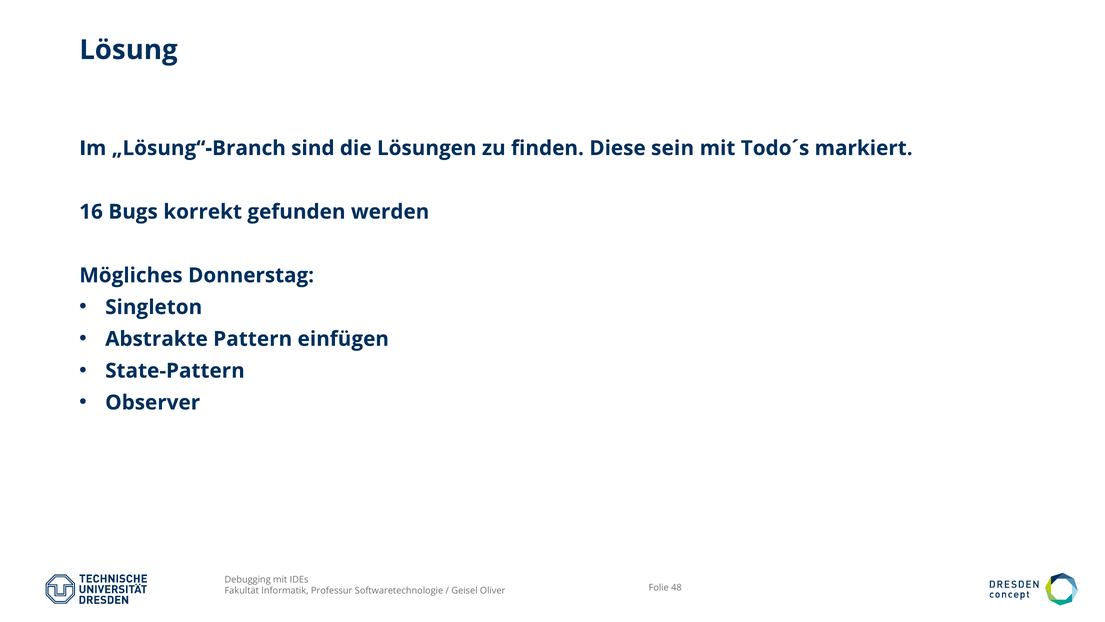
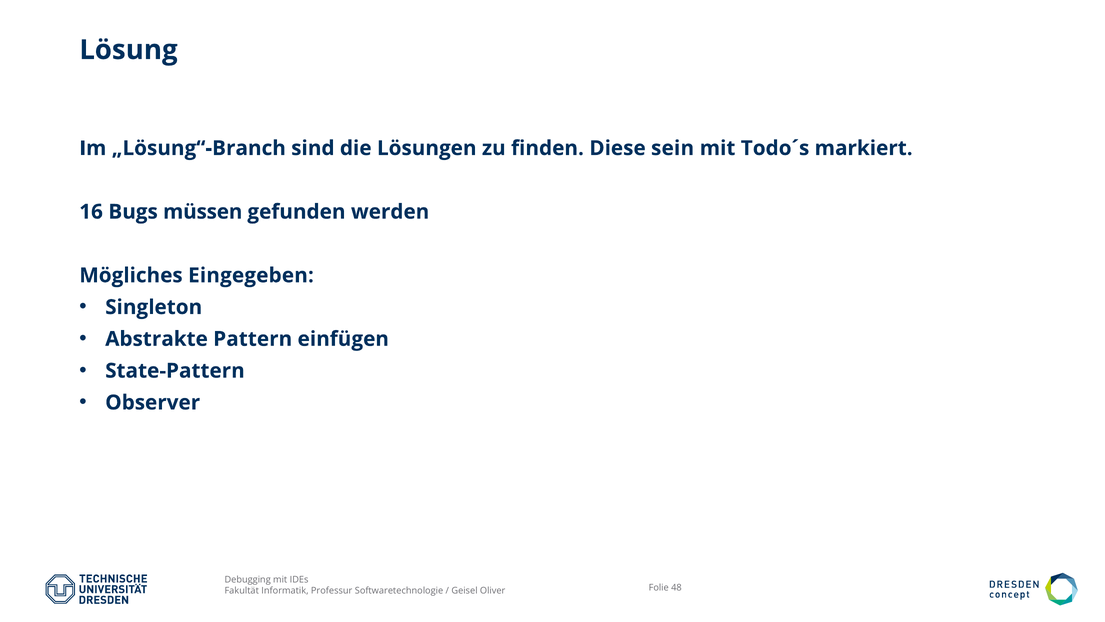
korrekt: korrekt -> müssen (203, 212)
Donnerstag: Donnerstag -> Eingegeben (251, 275)
